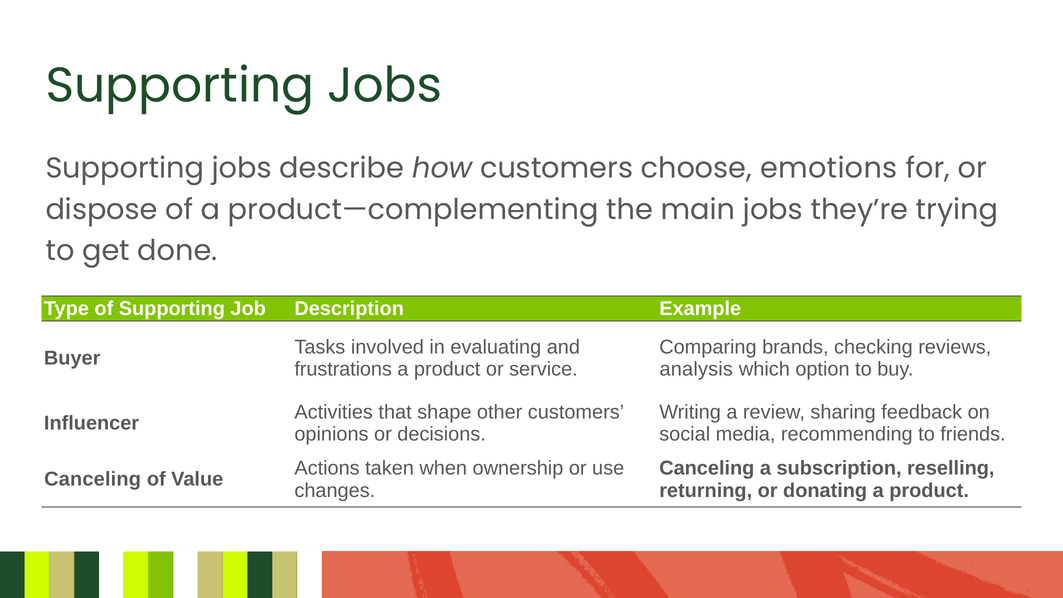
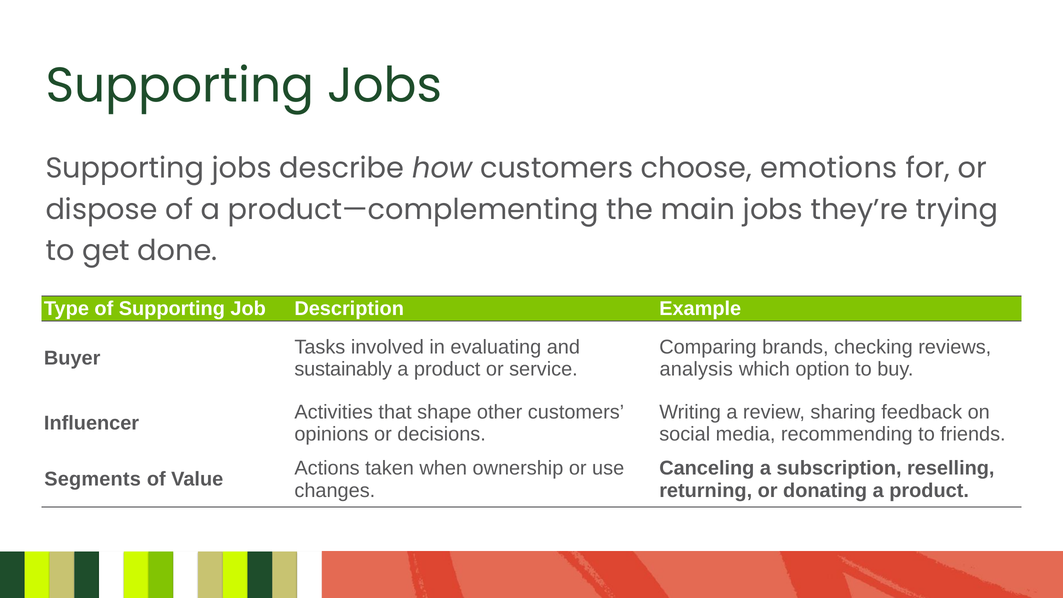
frustrations: frustrations -> sustainably (343, 369)
Canceling: Canceling -> Segments (93, 479)
